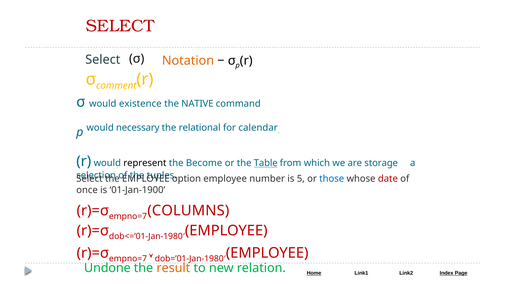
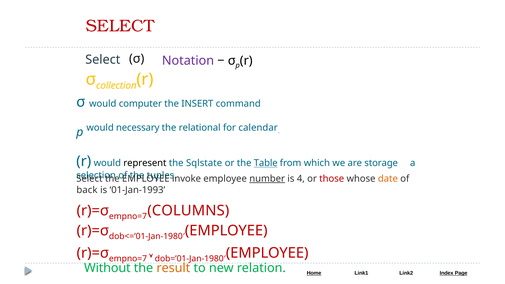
Notation colour: orange -> purple (188, 61)
comment: comment -> collection (116, 86)
existence: existence -> computer (140, 104)
NATIVE: NATIVE -> INSERT (197, 104)
Become: Become -> Sqlstate (204, 163)
option: option -> invoke (187, 179)
number underline: none -> present (267, 179)
5: 5 -> 4 (301, 179)
those colour: blue -> red (332, 179)
date colour: red -> orange (388, 179)
once: once -> back (87, 190)
01-Jan-1900: 01-Jan-1900 -> 01-Jan-1993 (137, 190)
Undone: Undone -> Without (107, 268)
